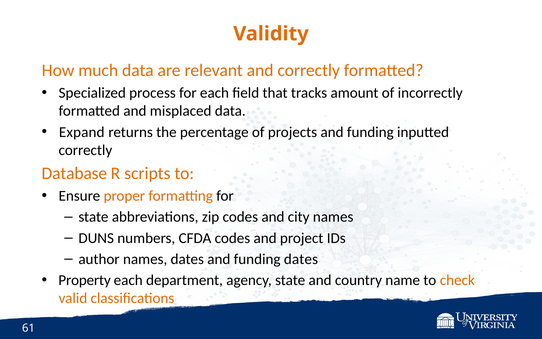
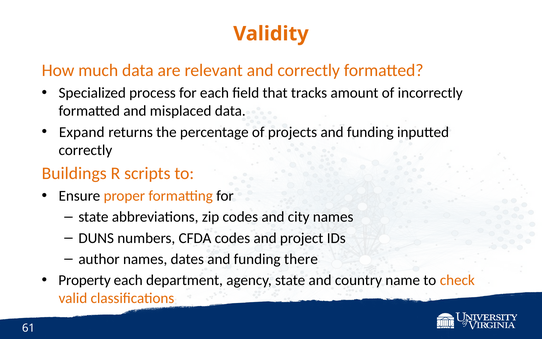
Database: Database -> Buildings (74, 173)
funding dates: dates -> there (301, 259)
